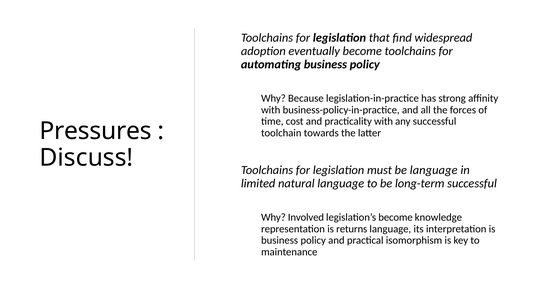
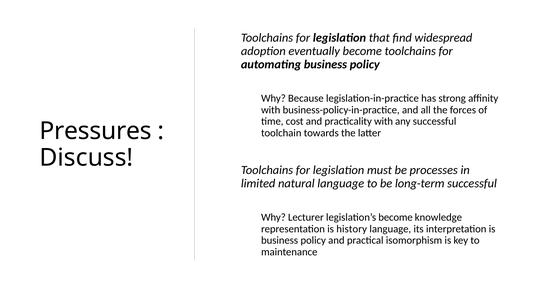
be language: language -> processes (434, 170)
Involved: Involved -> Lecturer (306, 218)
returns: returns -> history (352, 229)
